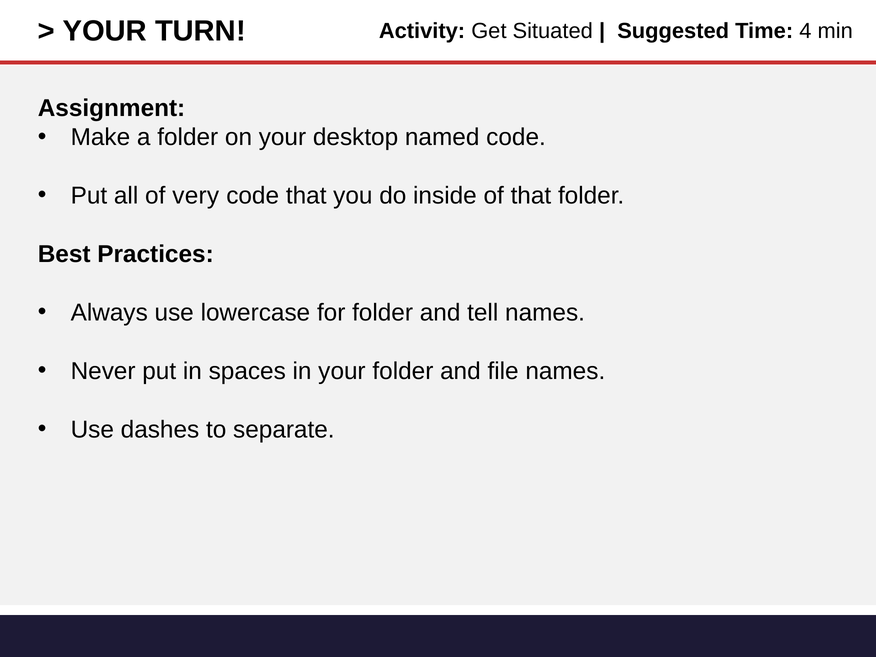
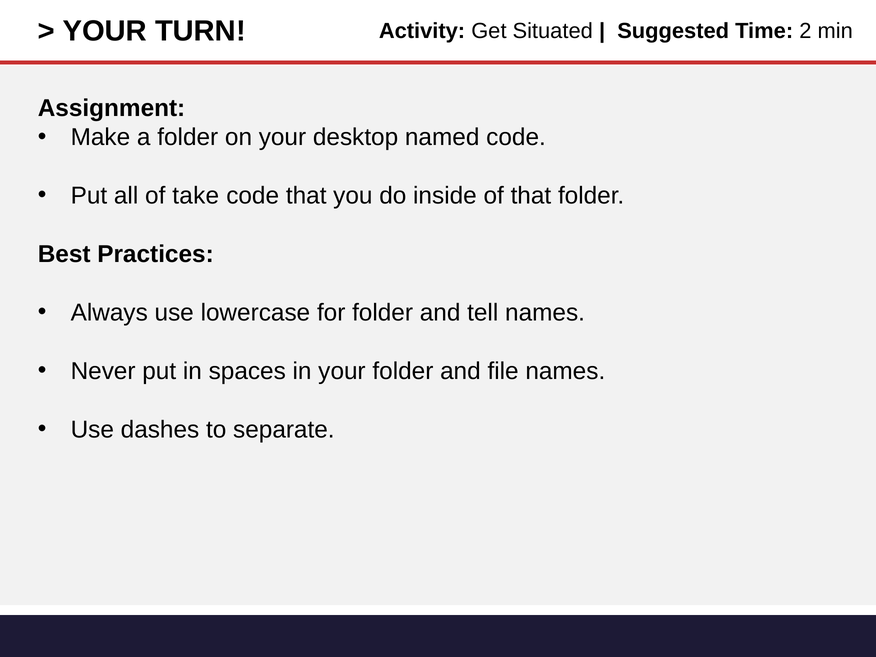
4: 4 -> 2 (805, 31)
very: very -> take (196, 196)
